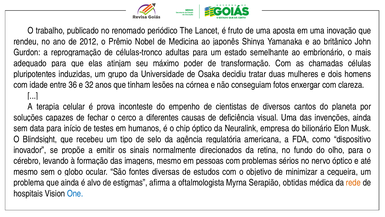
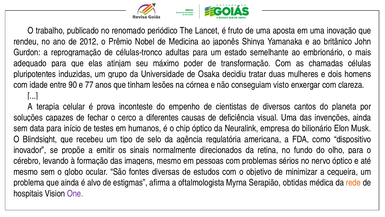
36: 36 -> 90 (73, 85)
32: 32 -> 77 (89, 85)
fotos: fotos -> visto (281, 85)
One colour: blue -> purple (75, 193)
